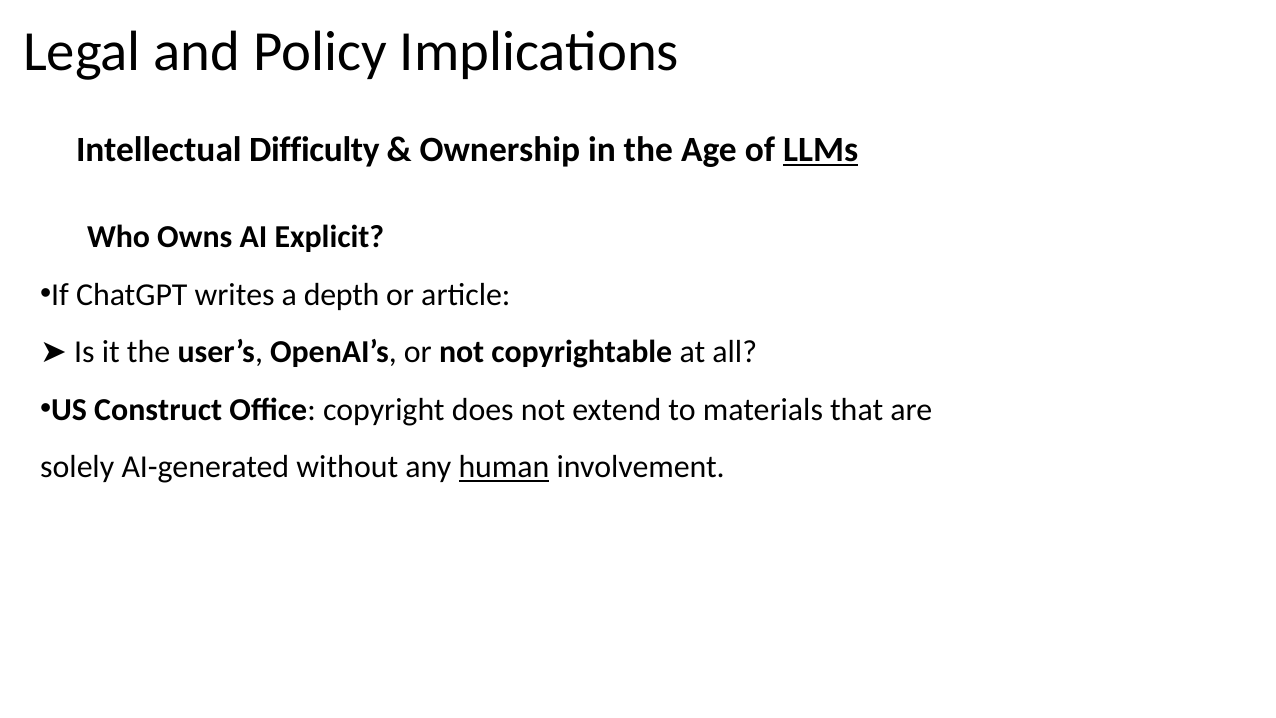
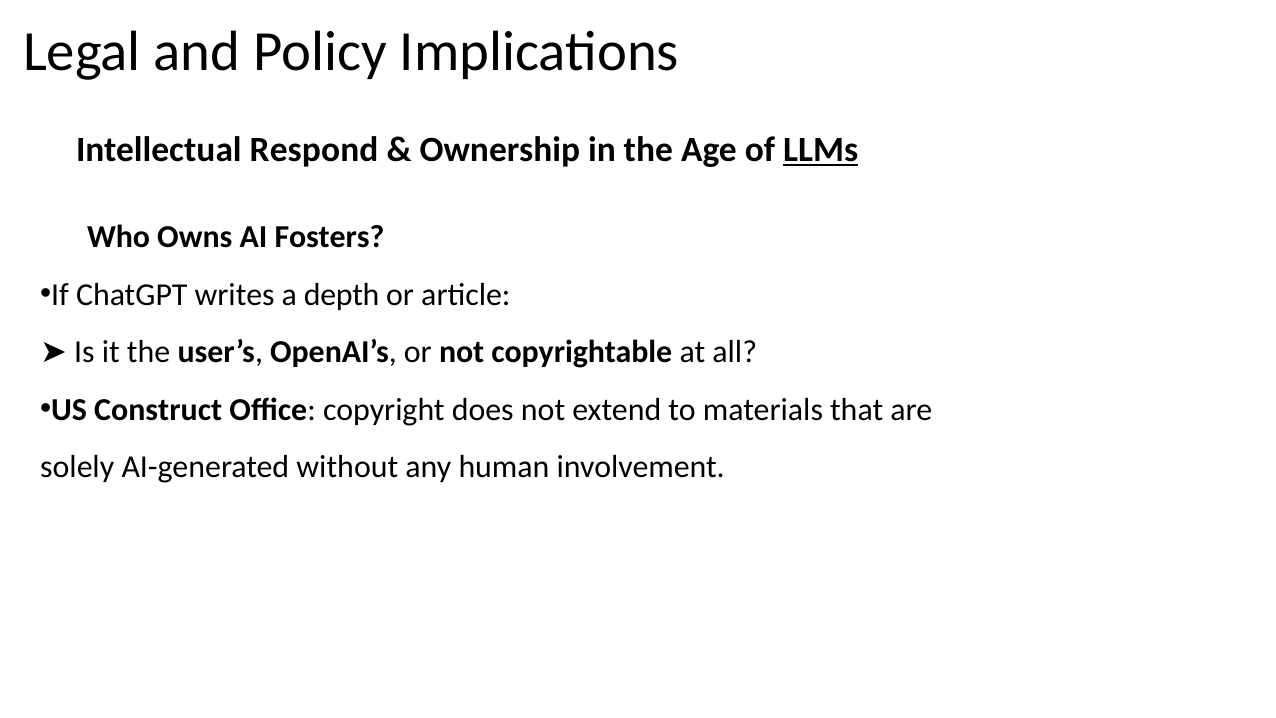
Difficulty: Difficulty -> Respond (314, 150)
Explicit: Explicit -> Fosters (329, 237)
human underline: present -> none (504, 467)
